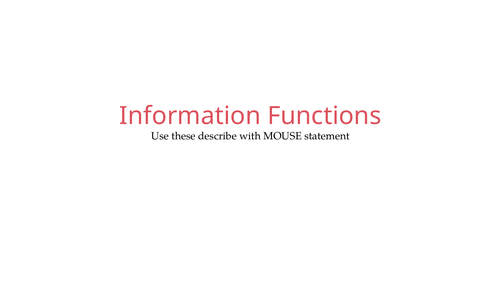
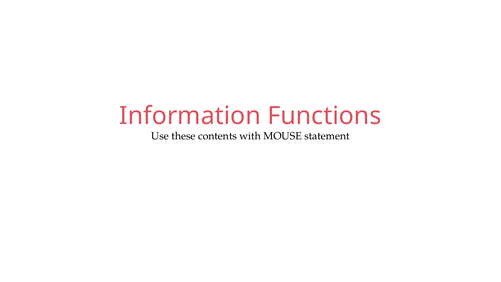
describe: describe -> contents (217, 136)
